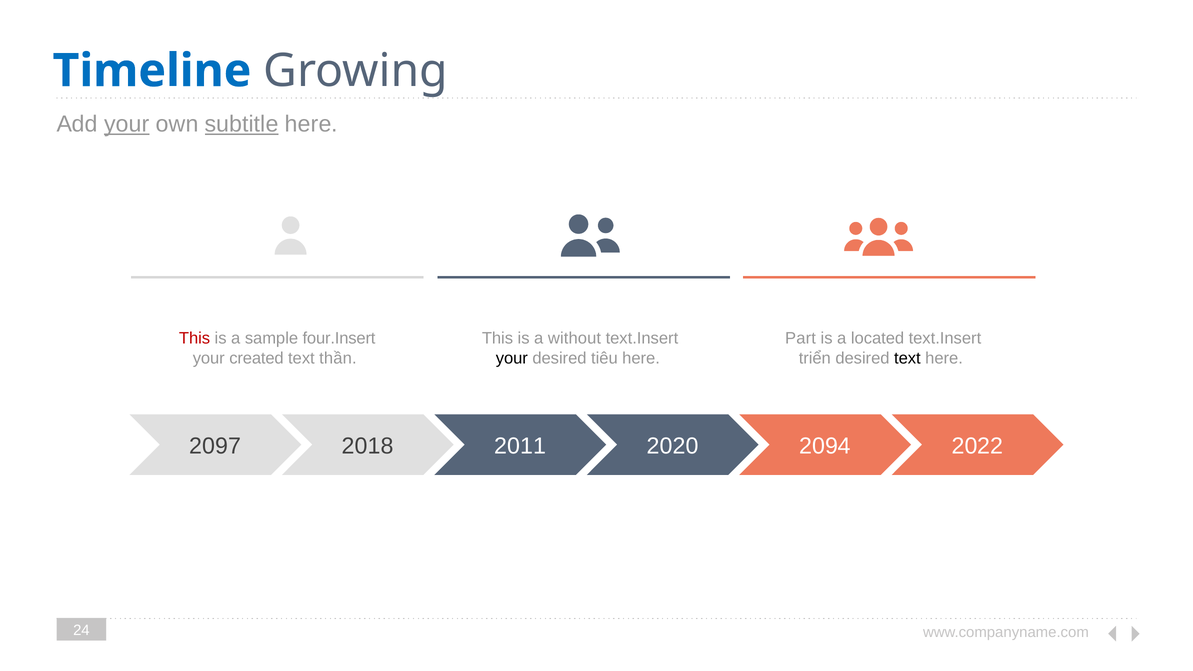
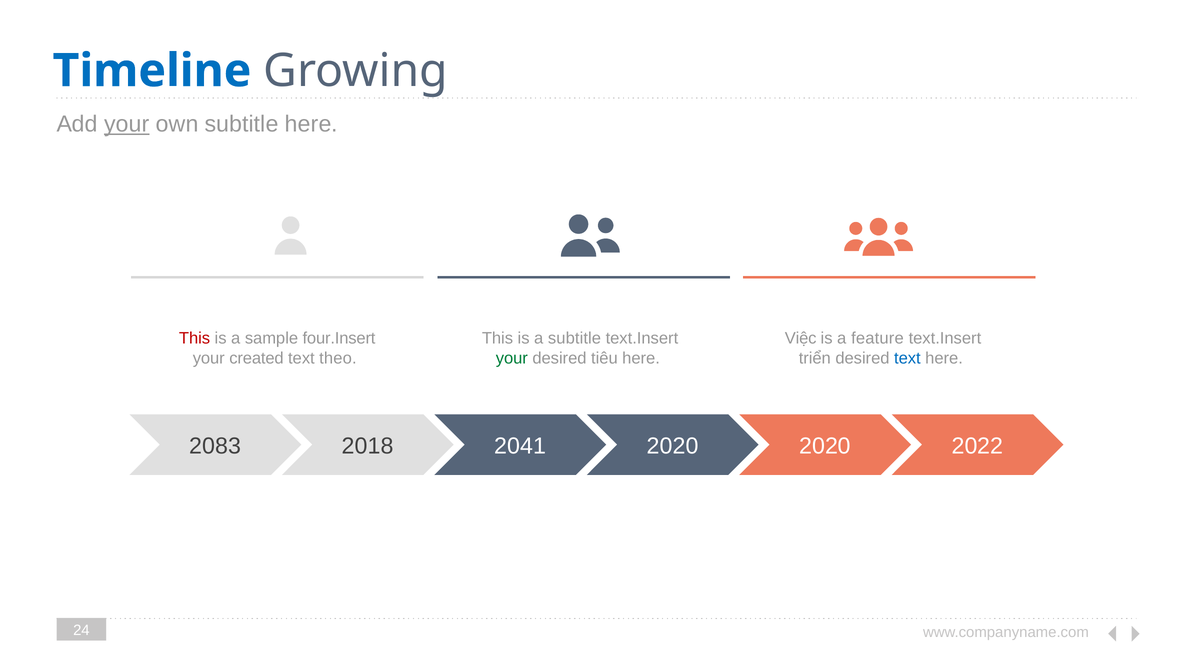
subtitle underline: present -> none (242, 124)
a without: without -> subtitle (575, 338)
Part: Part -> Việc (801, 338)
located: located -> feature (877, 338)
thần: thần -> theo (338, 358)
your colour: black -> green (512, 358)
text colour: black -> blue (907, 358)
2097: 2097 -> 2083 (215, 446)
2011: 2011 -> 2041 (520, 446)
2020 2094: 2094 -> 2020 (825, 446)
